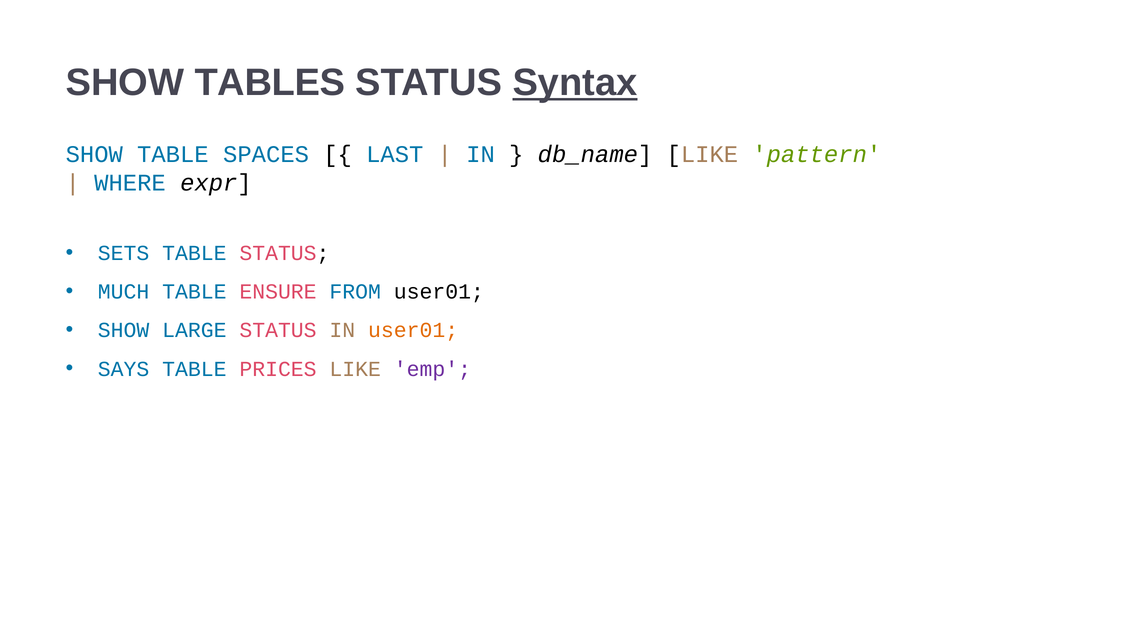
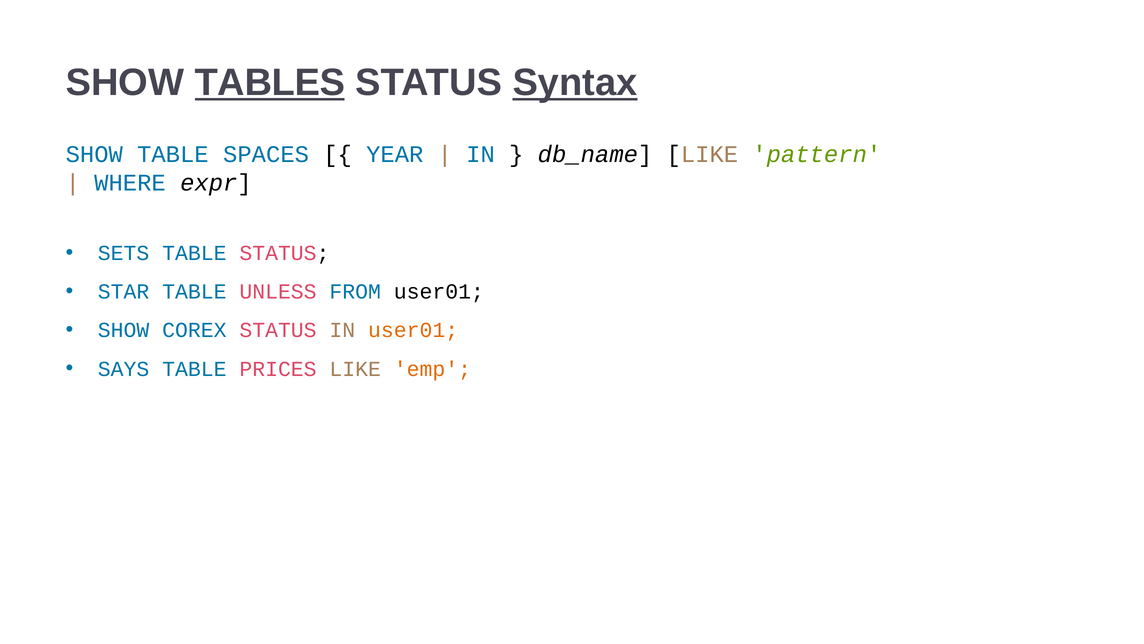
TABLES underline: none -> present (270, 83)
LAST: LAST -> YEAR (395, 154)
MUCH: MUCH -> STAR (124, 292)
ENSURE: ENSURE -> UNLESS (278, 292)
LARGE: LARGE -> COREX (194, 330)
emp colour: purple -> orange (432, 369)
